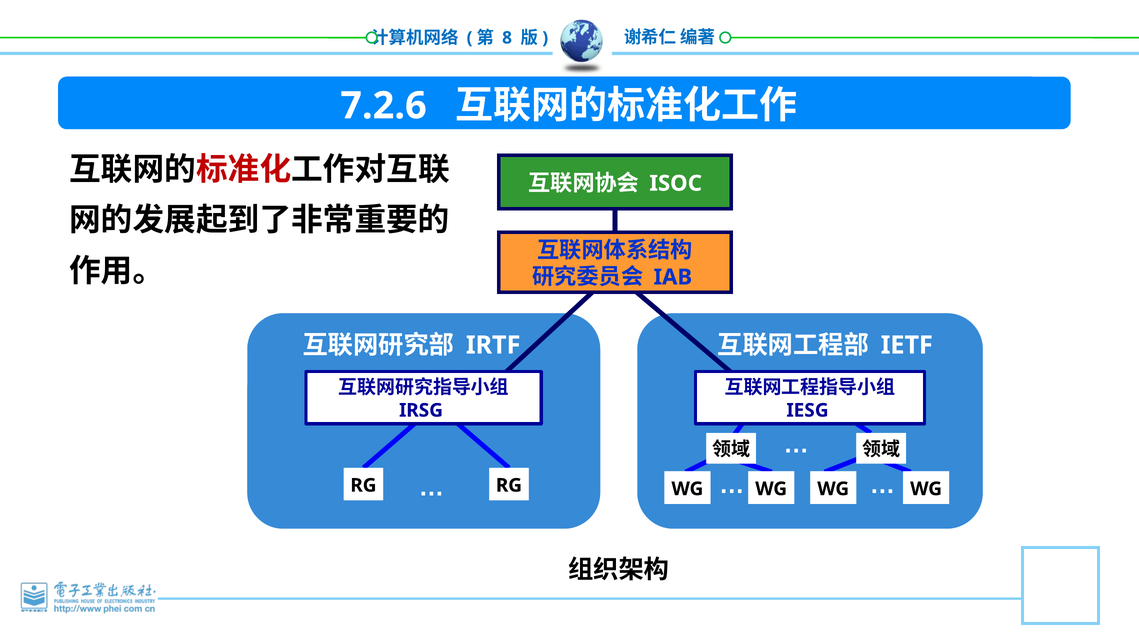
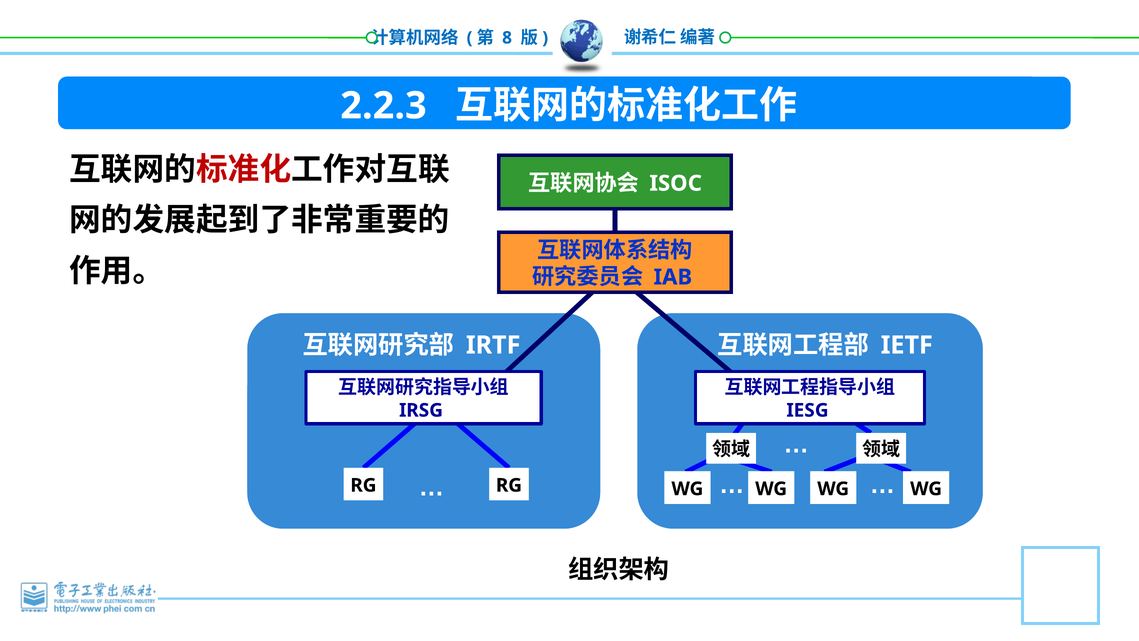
7.2.6: 7.2.6 -> 2.2.3 (383, 106)
